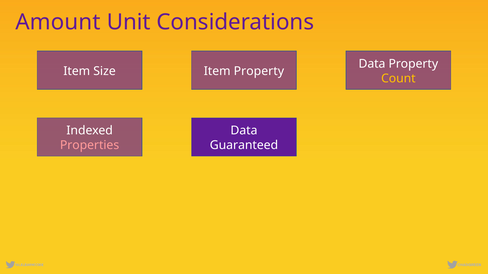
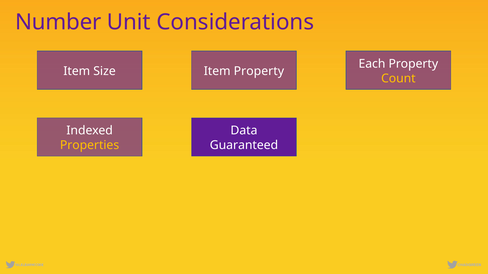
Amount: Amount -> Number (58, 22)
Data: Data -> Each (372, 64)
Properties colour: pink -> yellow (90, 145)
